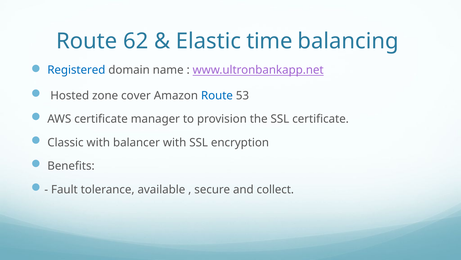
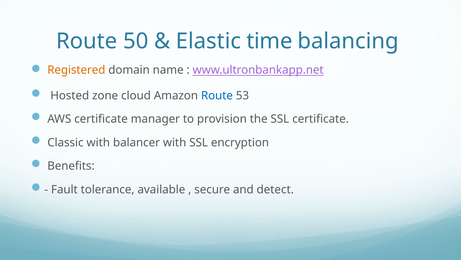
62: 62 -> 50 (136, 41)
Registered colour: blue -> orange (76, 70)
cover: cover -> cloud (136, 95)
collect: collect -> detect (275, 189)
